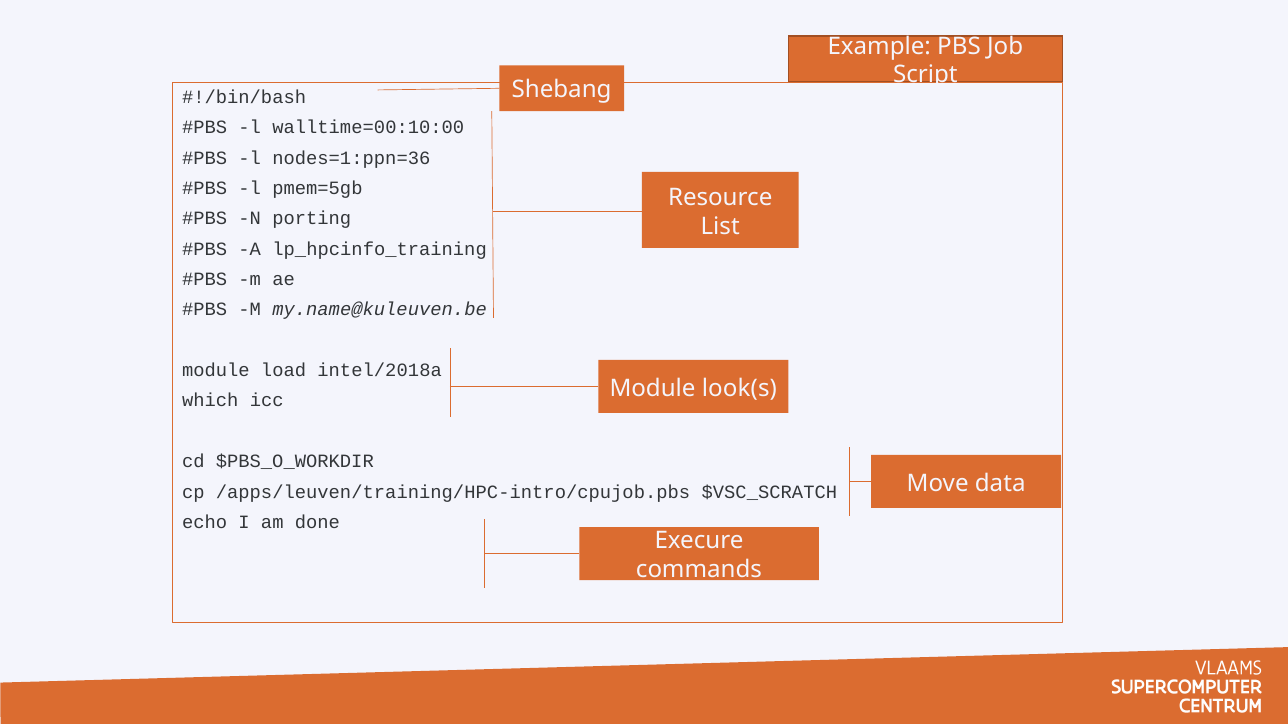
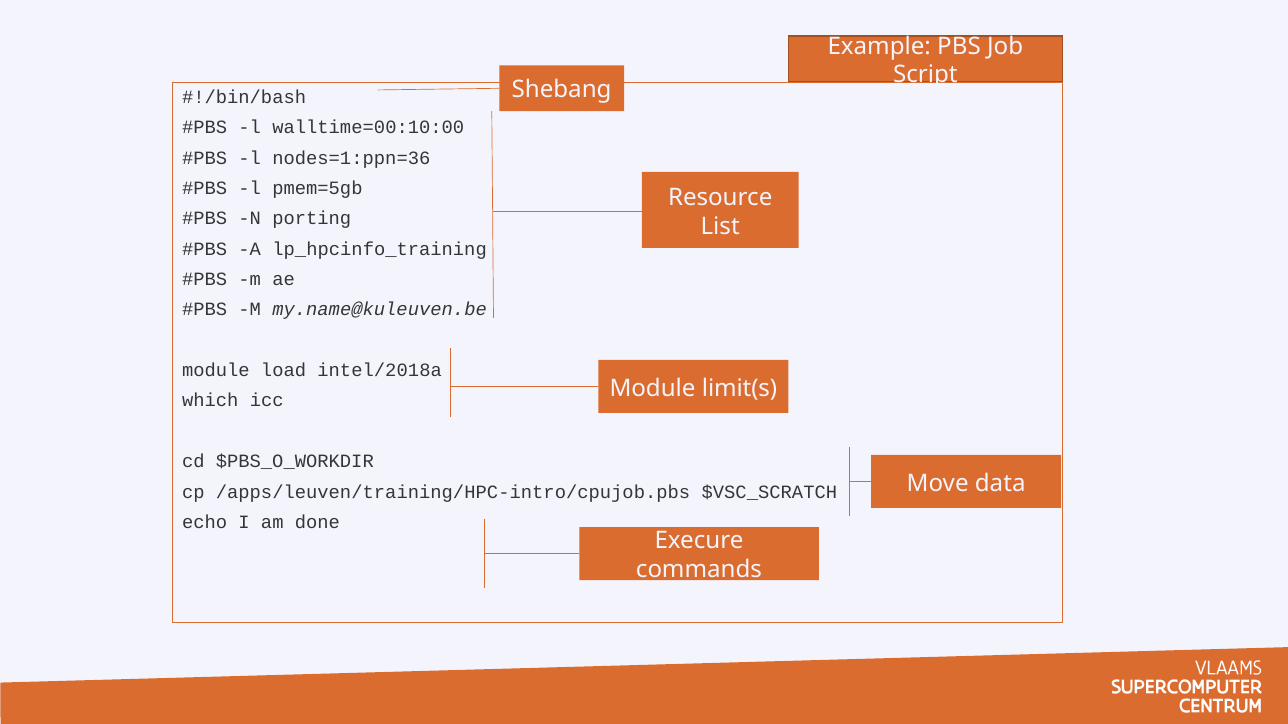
look(s: look(s -> limit(s (740, 388)
